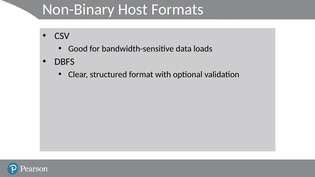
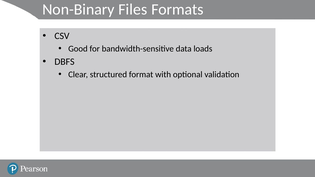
Host: Host -> Files (133, 9)
